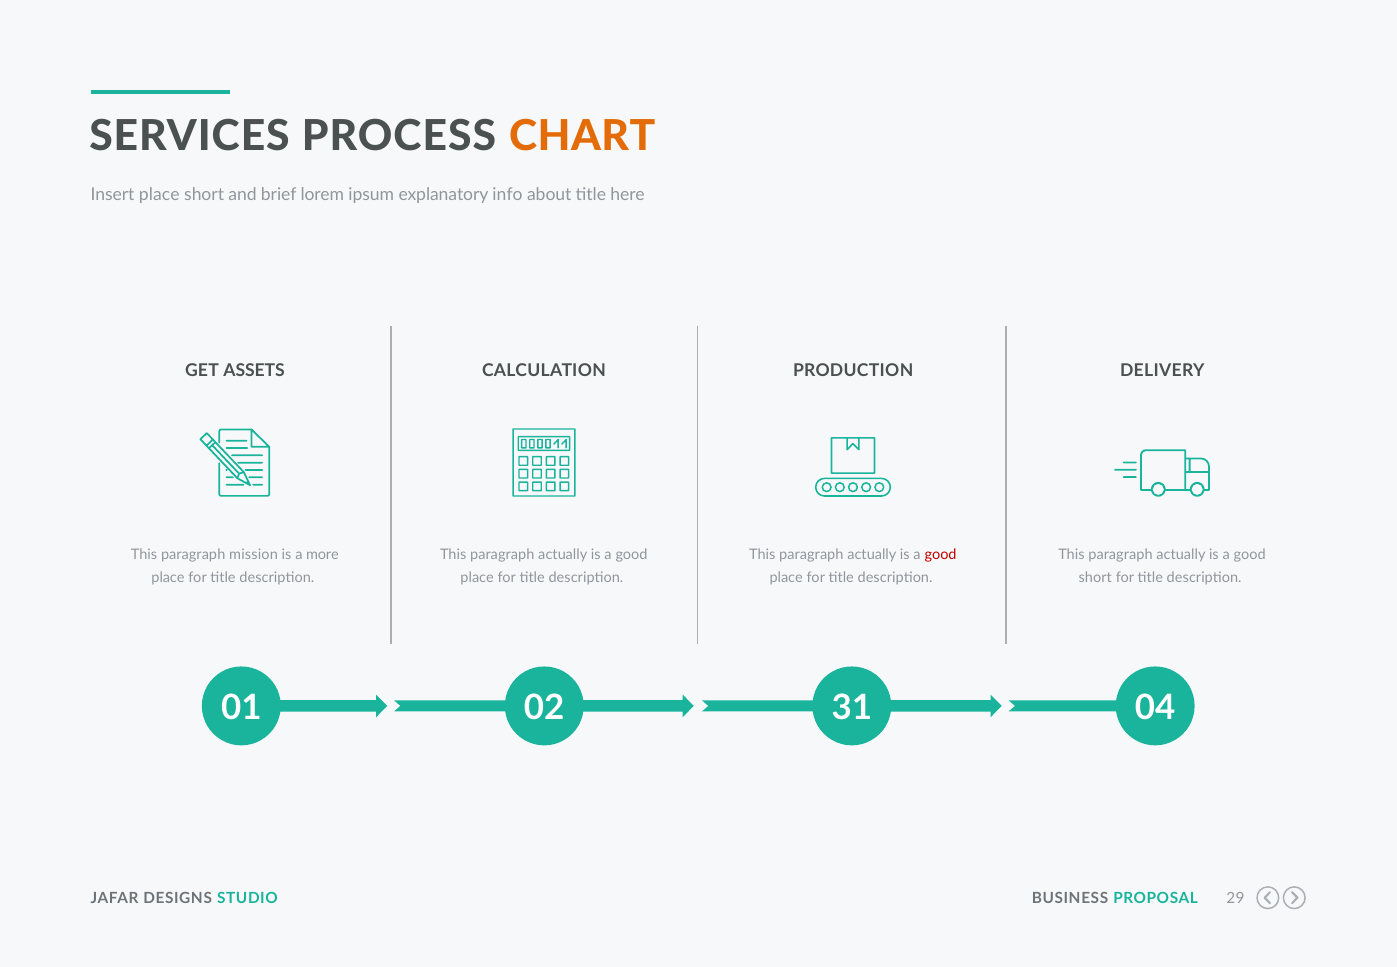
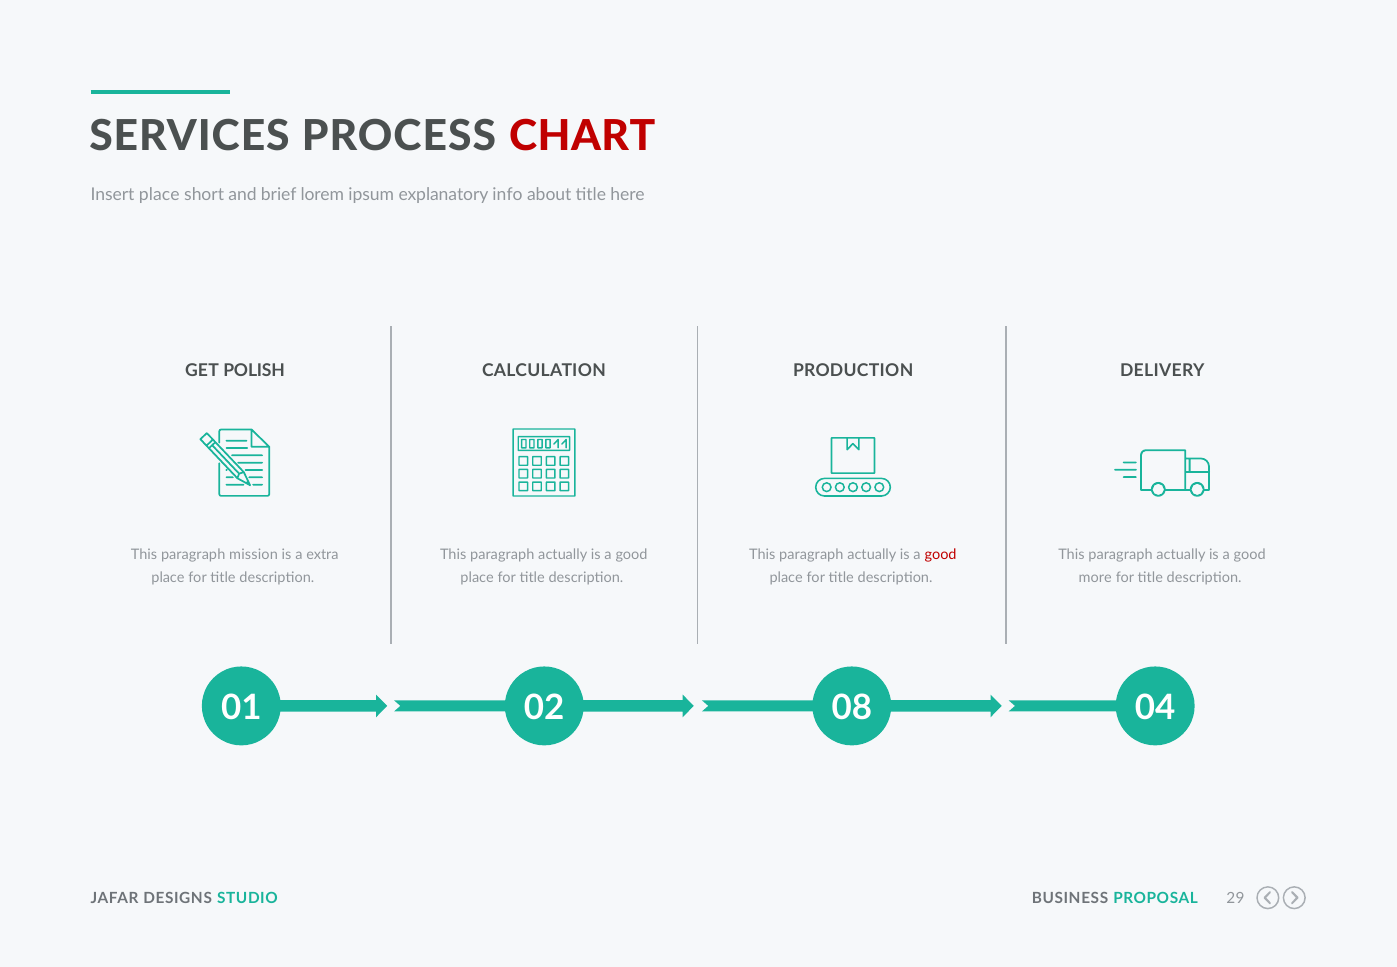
CHART colour: orange -> red (582, 137)
ASSETS: ASSETS -> POLISH (254, 371)
more: more -> extra (322, 555)
short: short -> more (1095, 578)
31: 31 -> 08 (852, 708)
